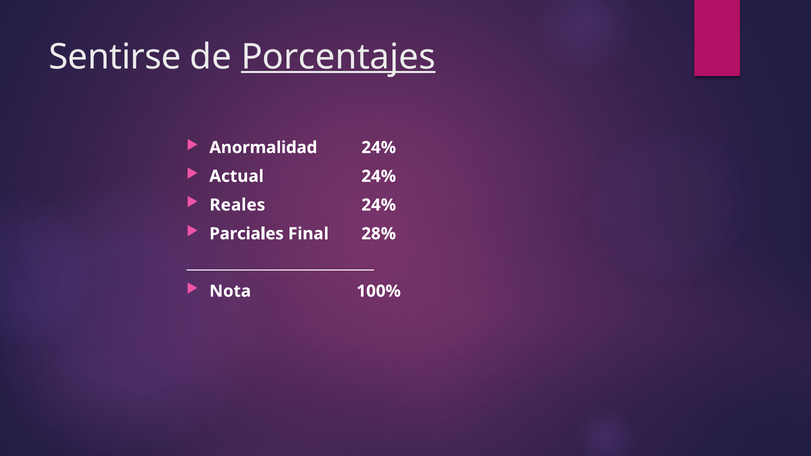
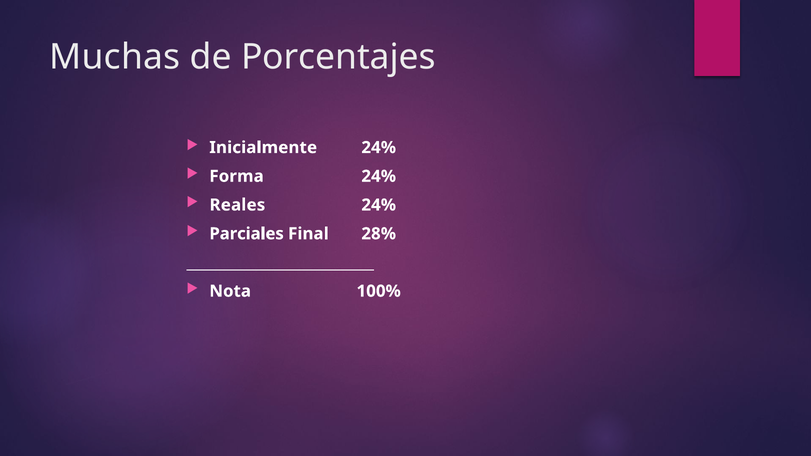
Sentirse: Sentirse -> Muchas (115, 57)
Porcentajes underline: present -> none (338, 57)
Anormalidad: Anormalidad -> Inicialmente (263, 148)
Actual: Actual -> Forma (237, 176)
